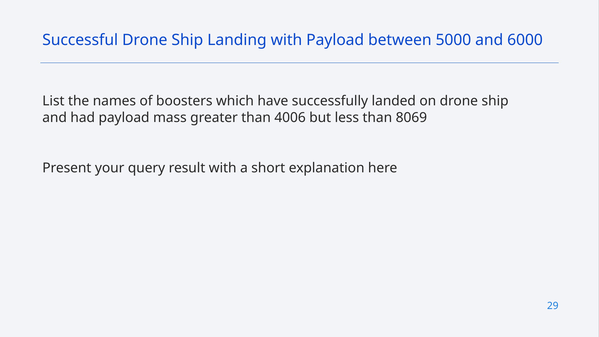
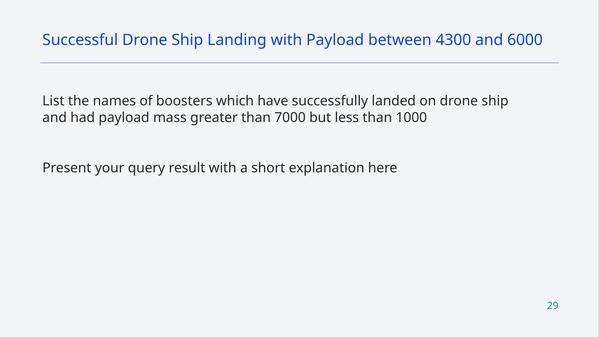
5000: 5000 -> 4300 (453, 40)
4006: 4006 -> 7000 (290, 118)
8069: 8069 -> 1000 (411, 118)
